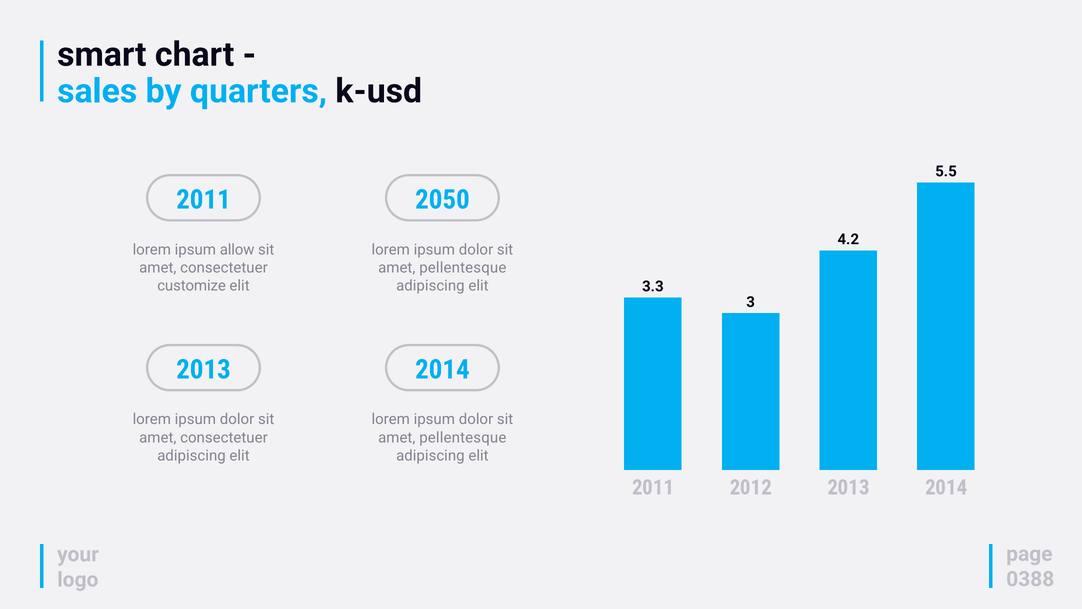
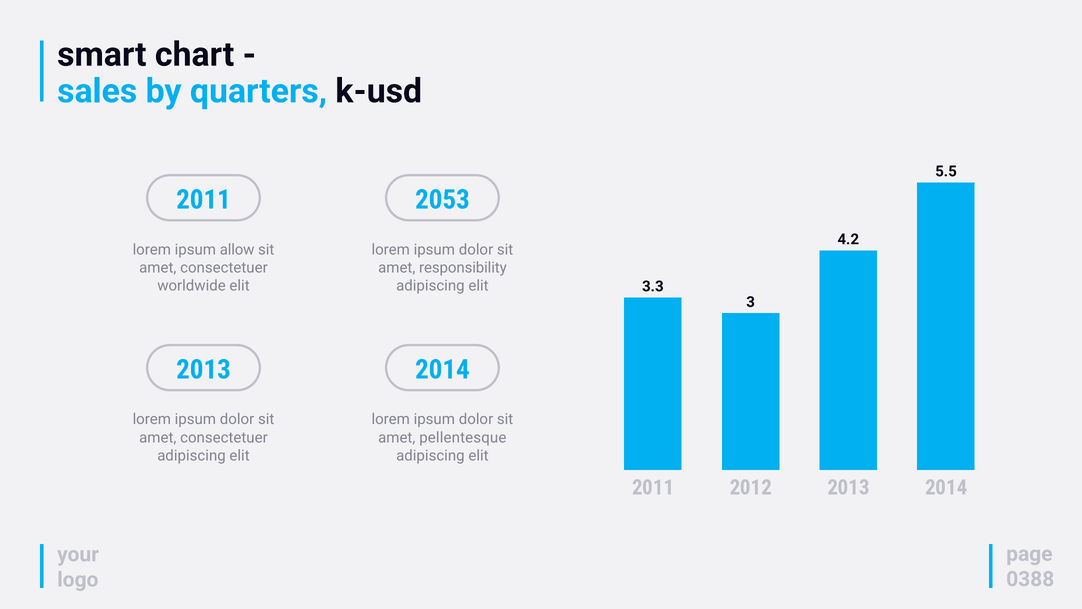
2050: 2050 -> 2053 (442, 200)
pellentesque: pellentesque -> responsibility (463, 267)
customize: customize -> worldwide (191, 286)
